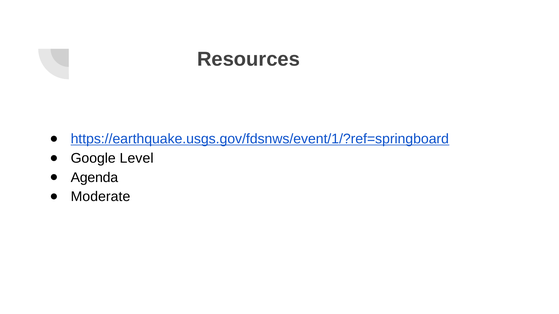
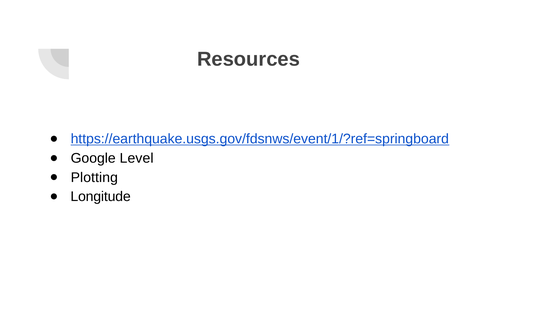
Agenda: Agenda -> Plotting (94, 178)
Moderate: Moderate -> Longitude (101, 197)
